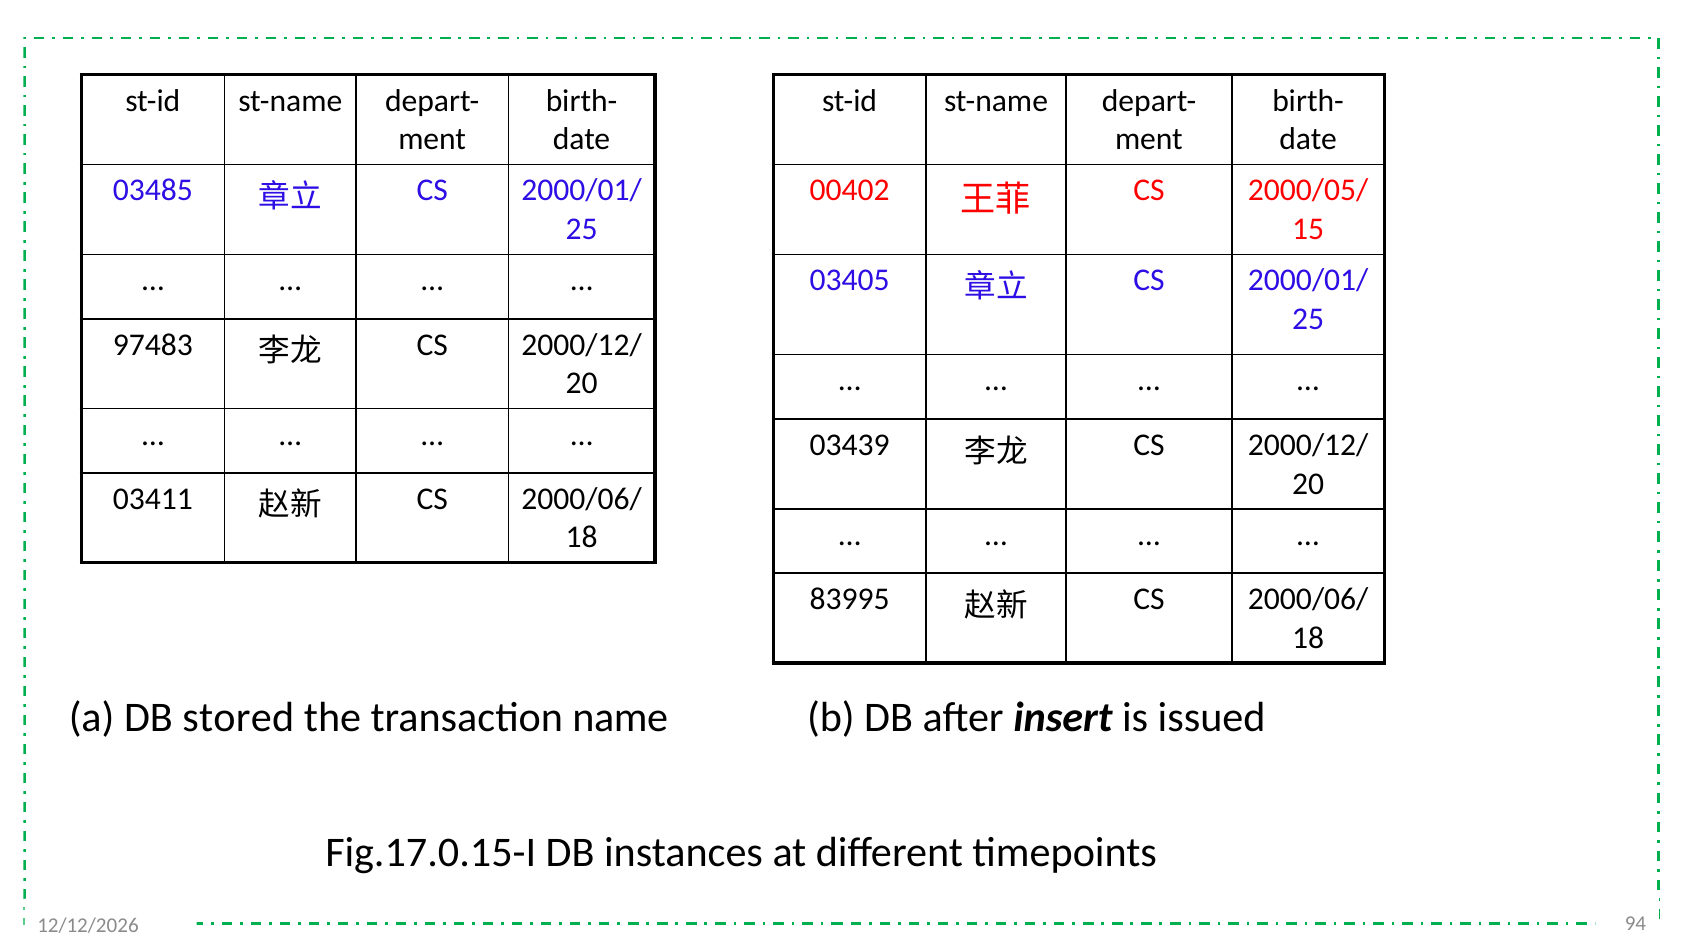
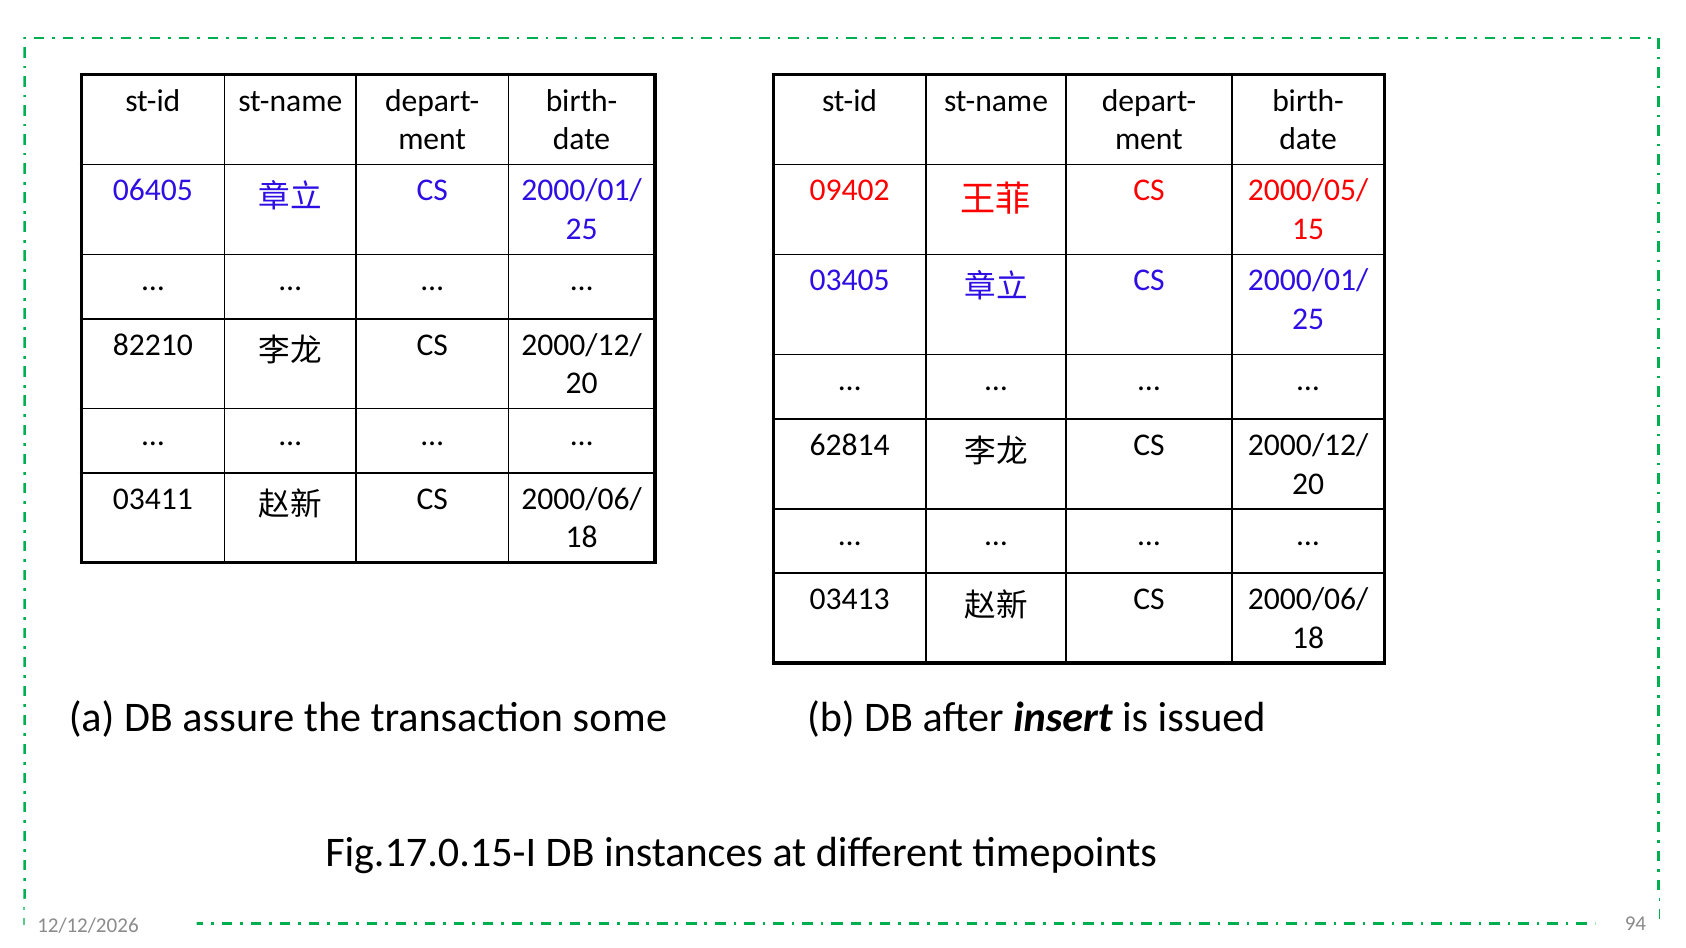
03485: 03485 -> 06405 (153, 191)
00402: 00402 -> 09402 (850, 191)
97483: 97483 -> 82210 (153, 345)
03439: 03439 -> 62814 (850, 445)
83995: 83995 -> 03413 (850, 599)
stored: stored -> assure (238, 718)
name: name -> some (620, 718)
